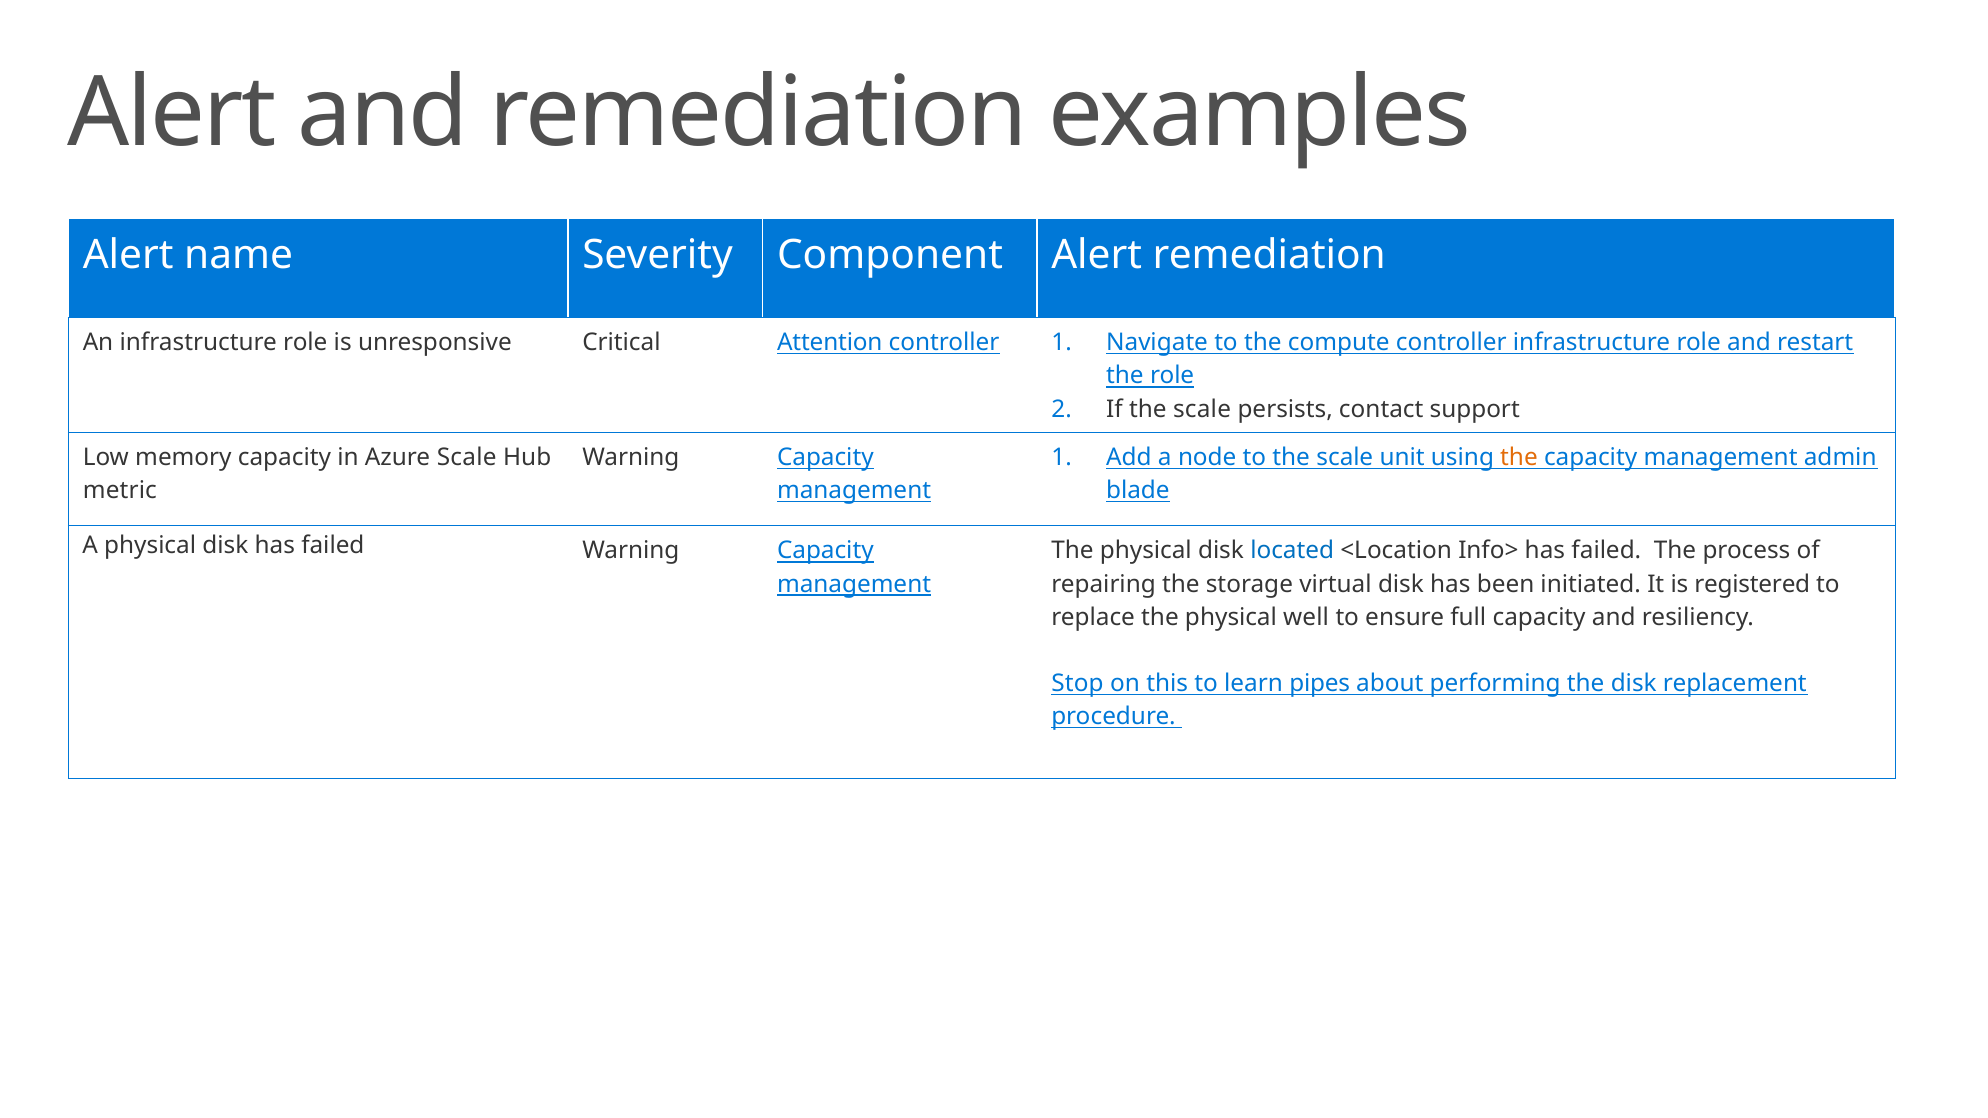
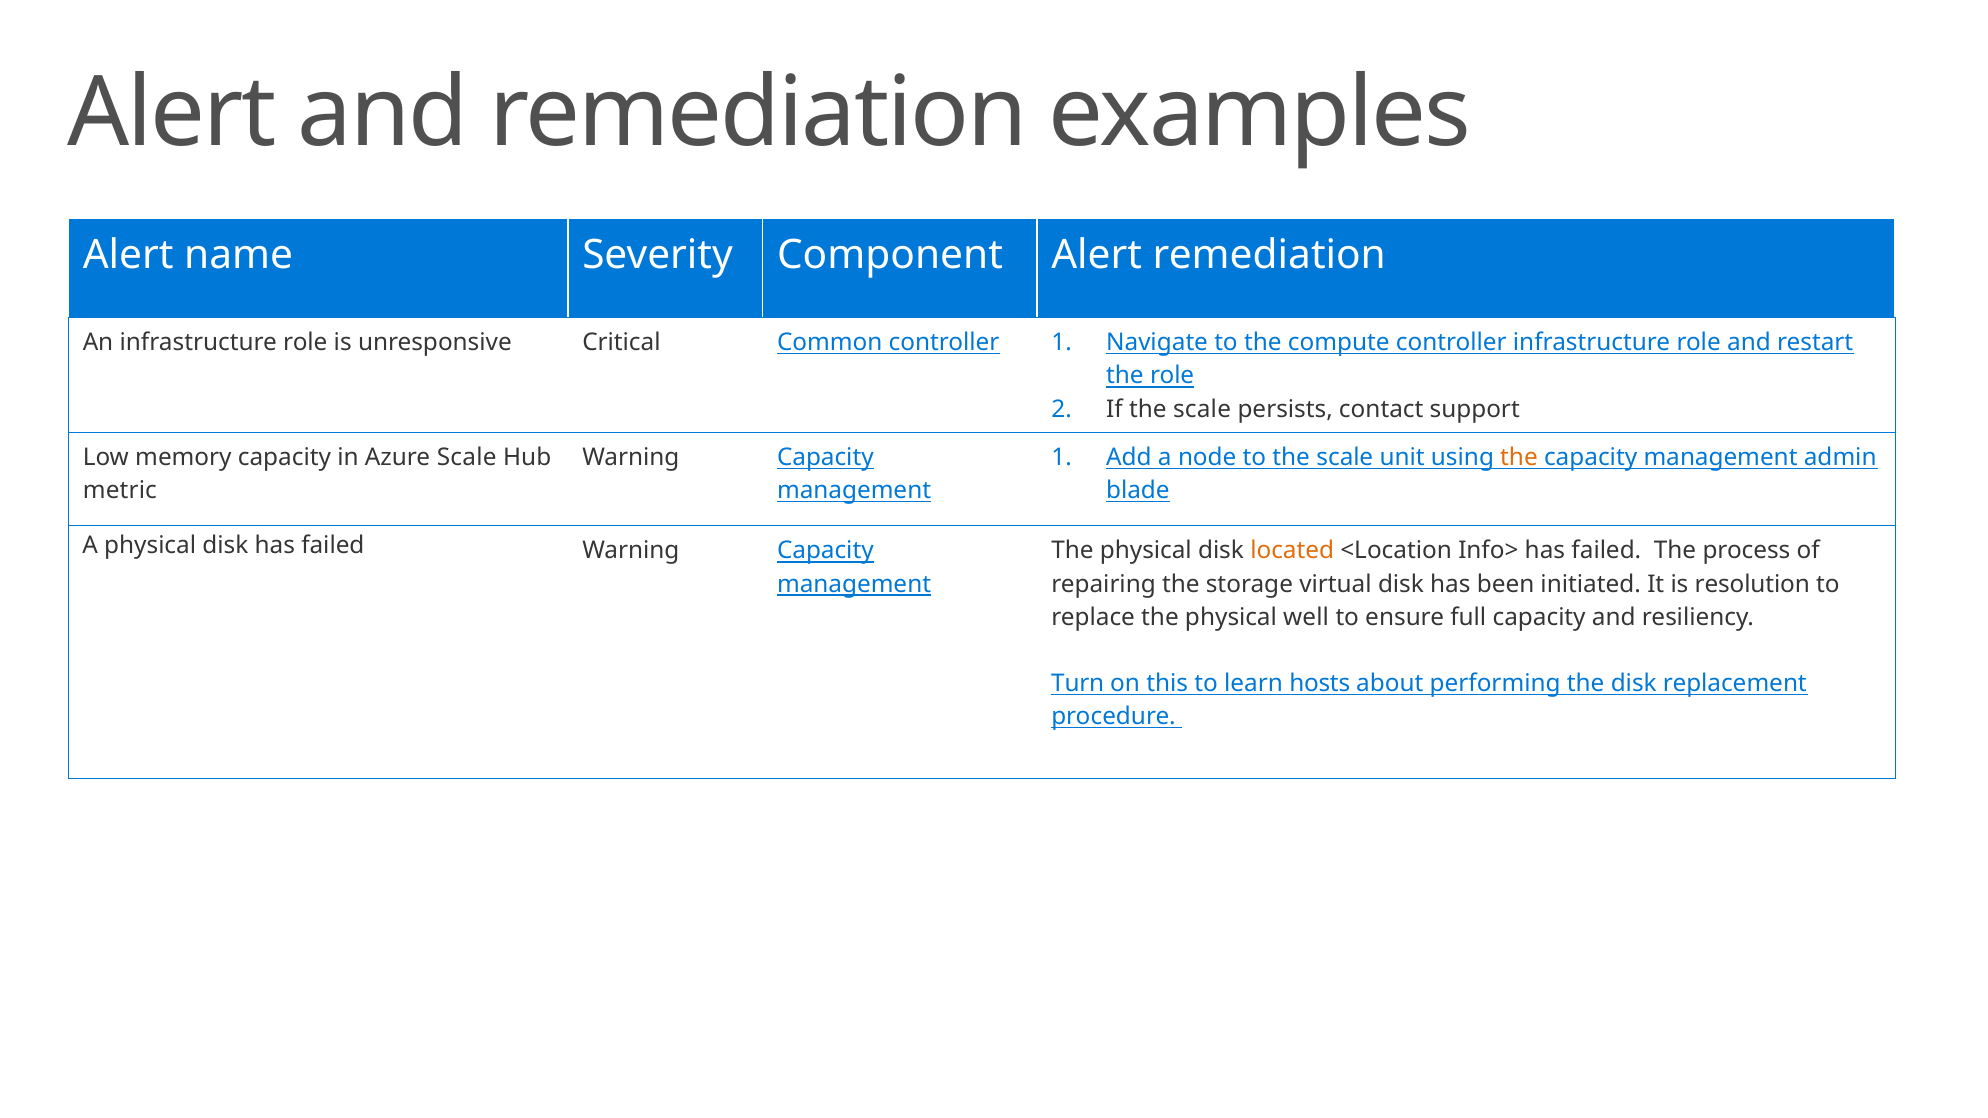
Attention: Attention -> Common (830, 343)
located colour: blue -> orange (1292, 551)
registered: registered -> resolution (1752, 584)
Stop: Stop -> Turn (1078, 683)
pipes: pipes -> hosts (1320, 683)
